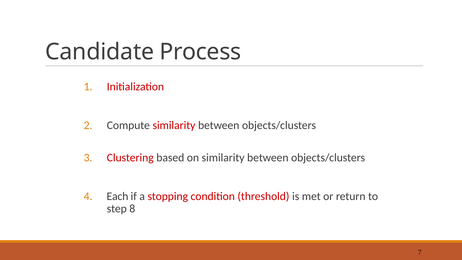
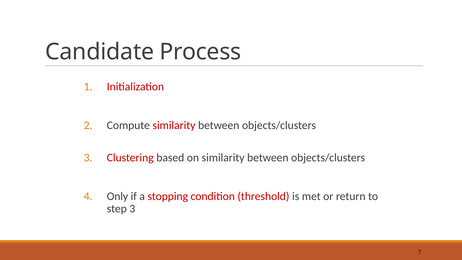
Each: Each -> Only (117, 196)
step 8: 8 -> 3 (132, 209)
